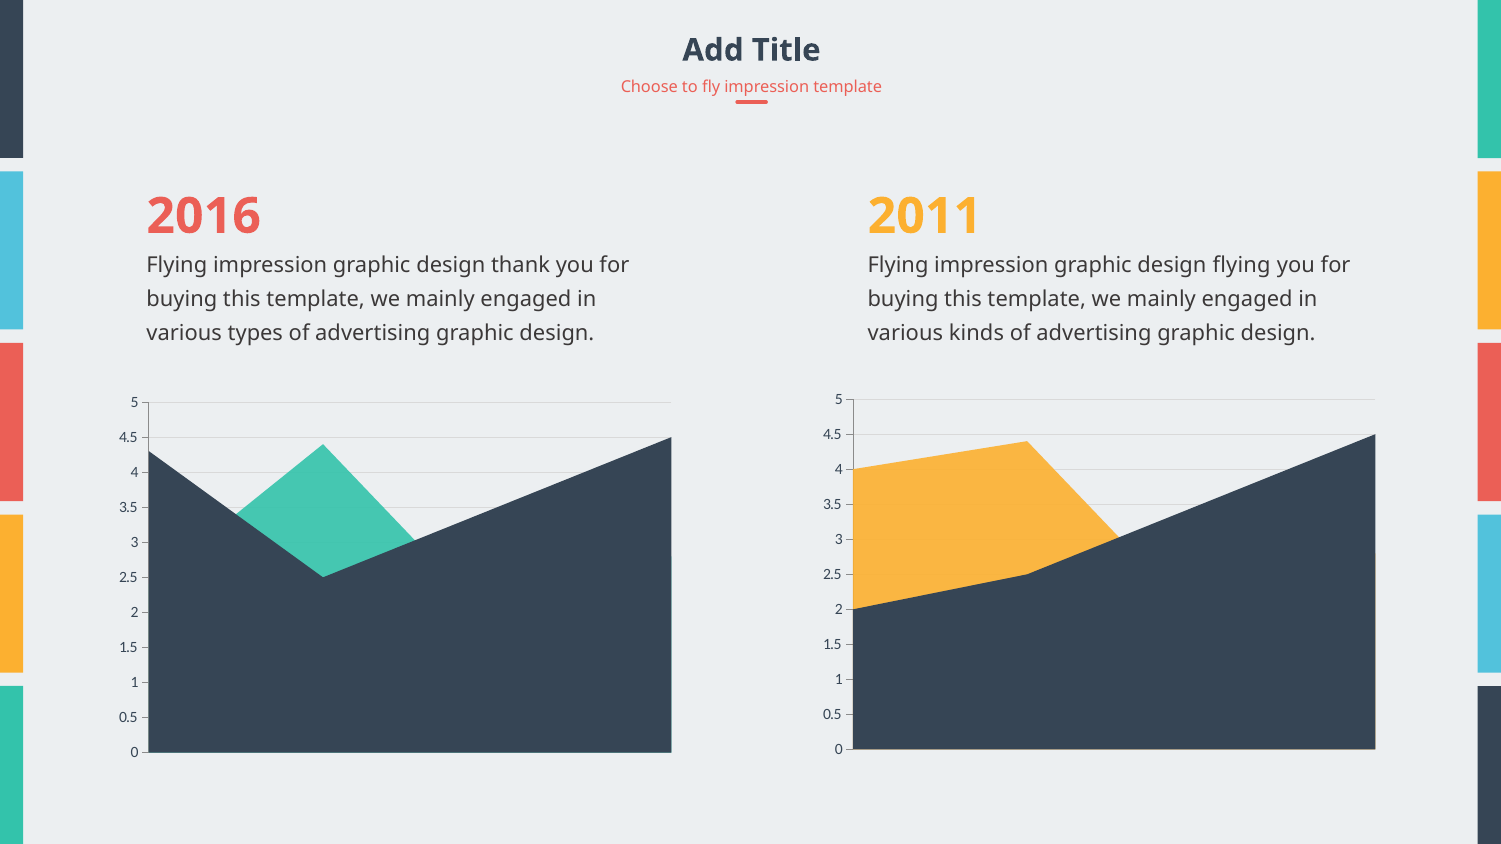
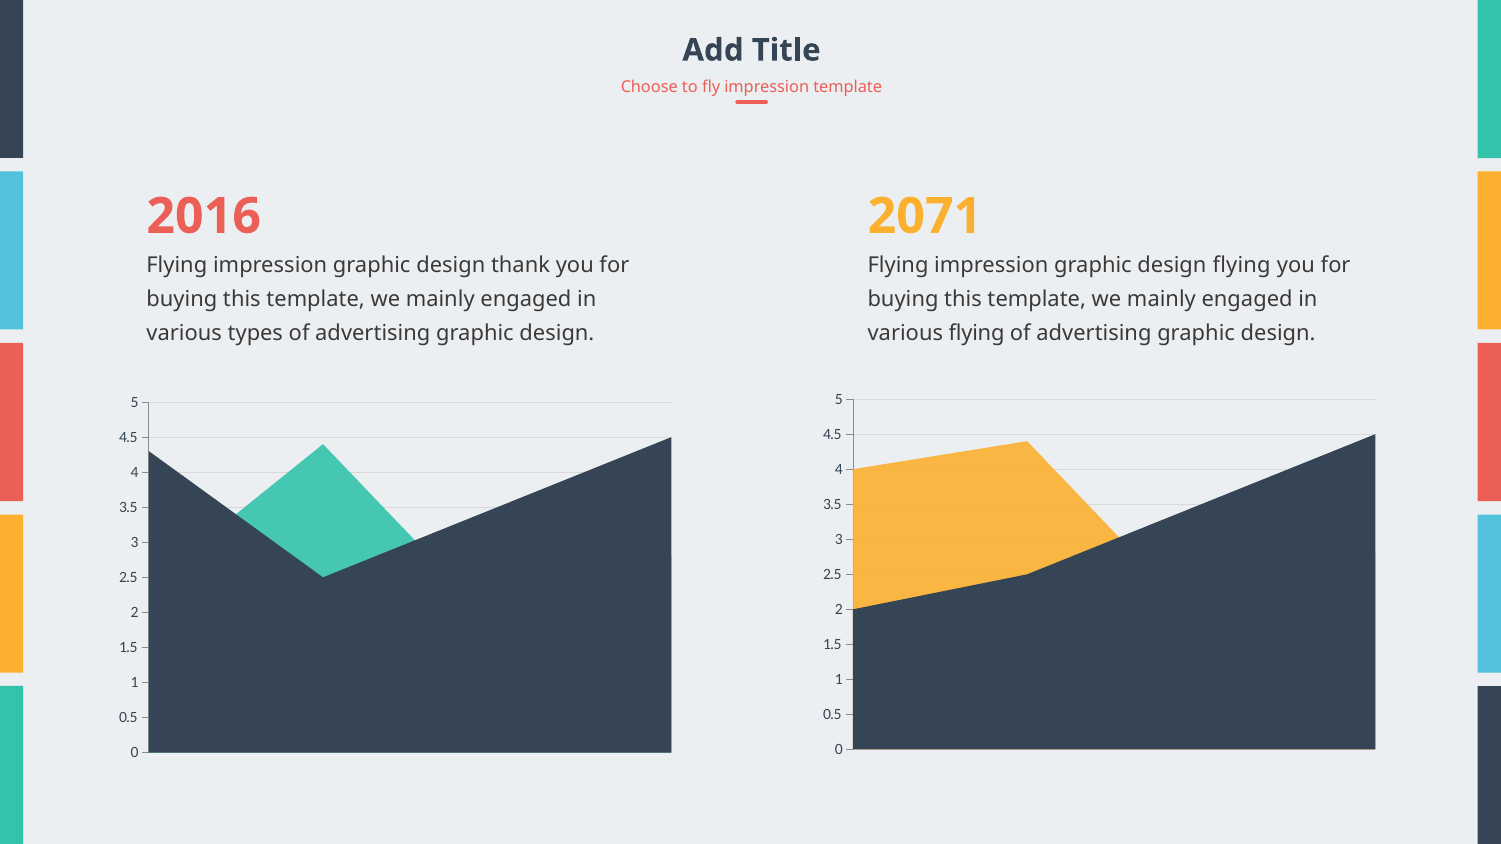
2011: 2011 -> 2071 (925, 216)
various kinds: kinds -> flying (977, 333)
